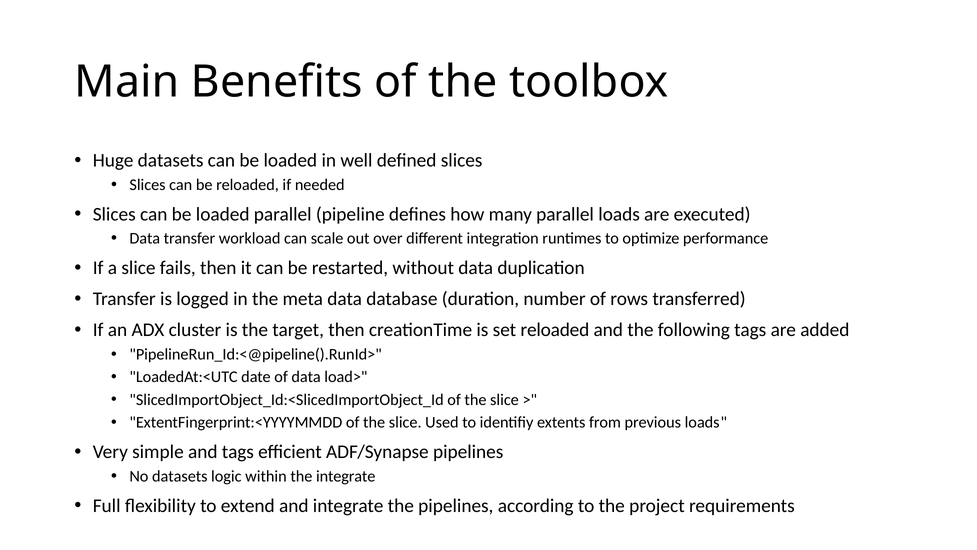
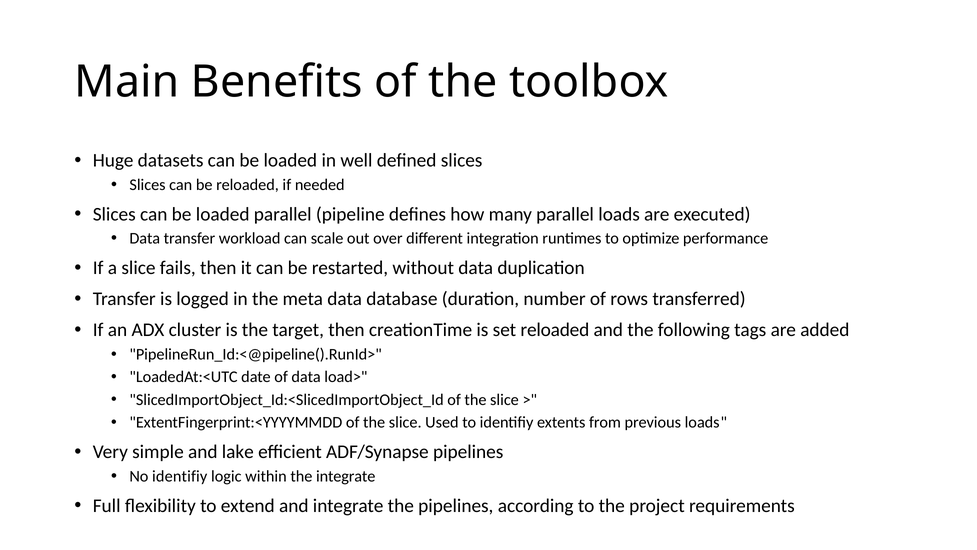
and tags: tags -> lake (238, 451)
No datasets: datasets -> identifiy (180, 476)
